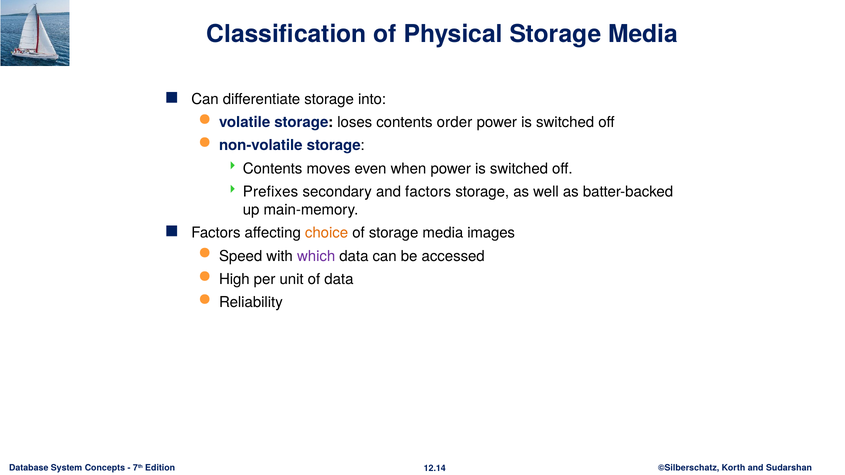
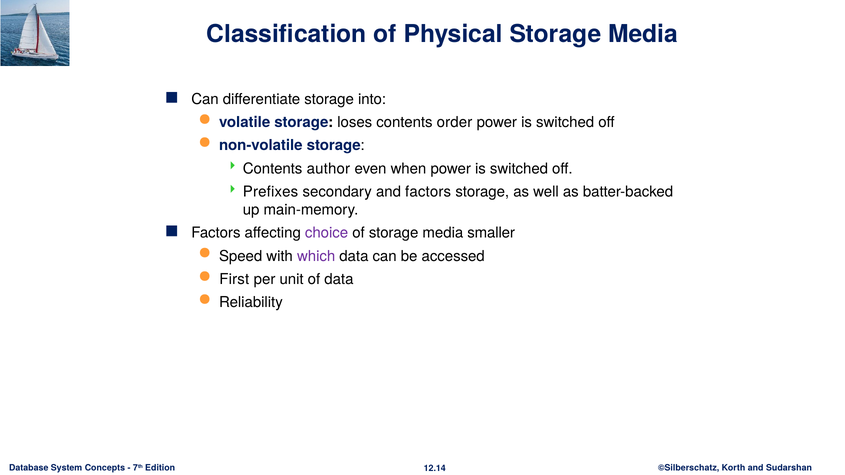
moves: moves -> author (328, 169)
choice colour: orange -> purple (327, 233)
images: images -> smaller (491, 233)
High: High -> First (234, 279)
